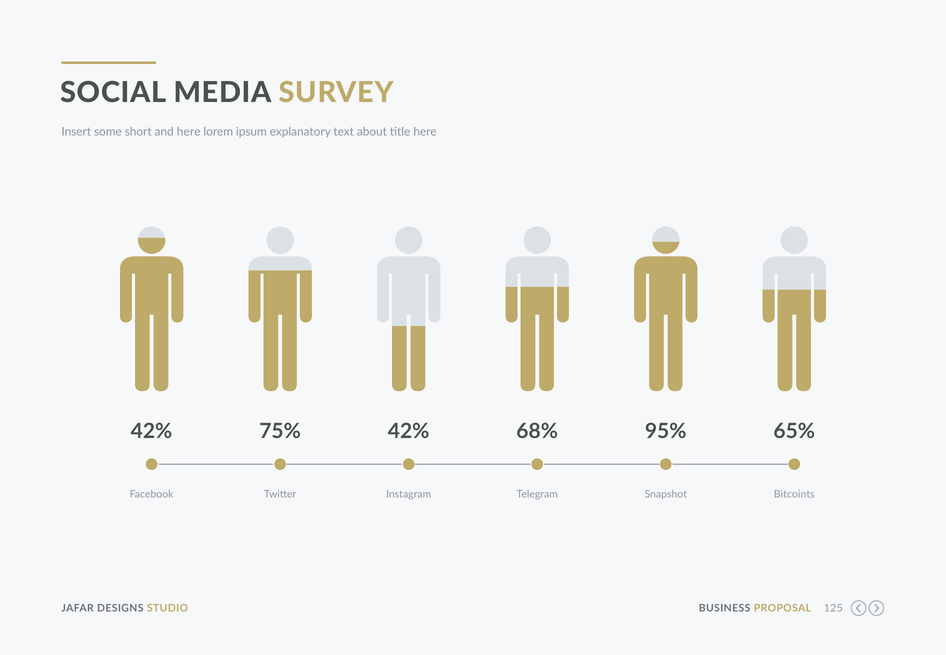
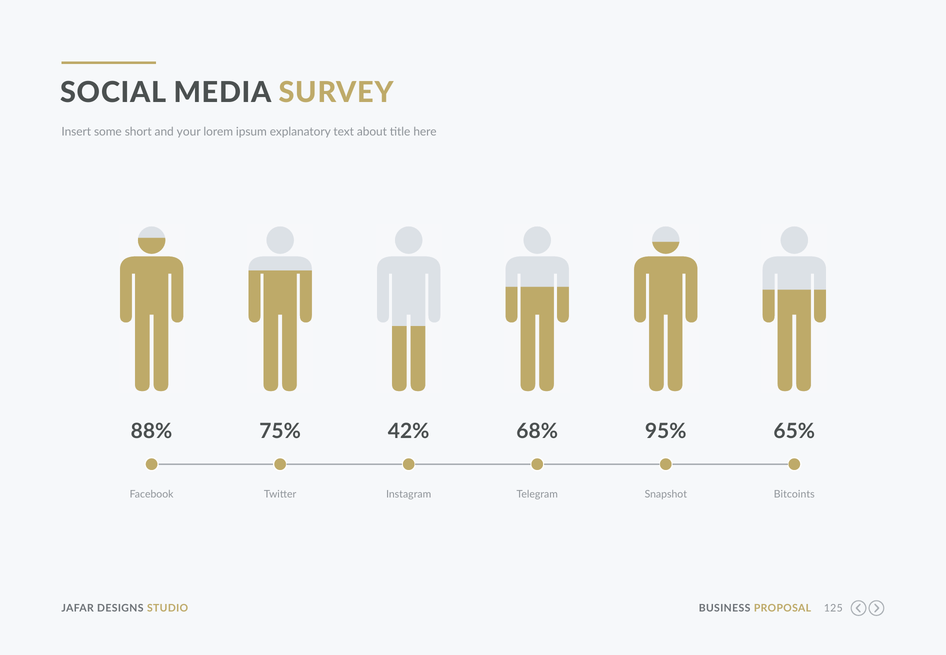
and here: here -> your (189, 132)
42%: 42% -> 88% (152, 432)
